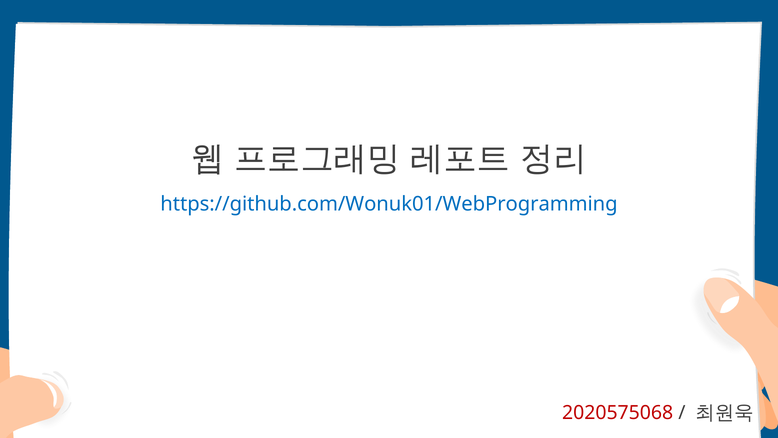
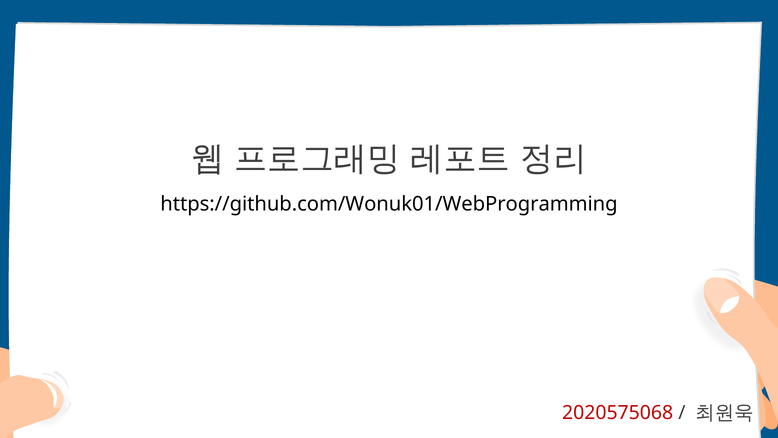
https://github.com/Wonuk01/WebProgramming colour: blue -> black (389, 204)
